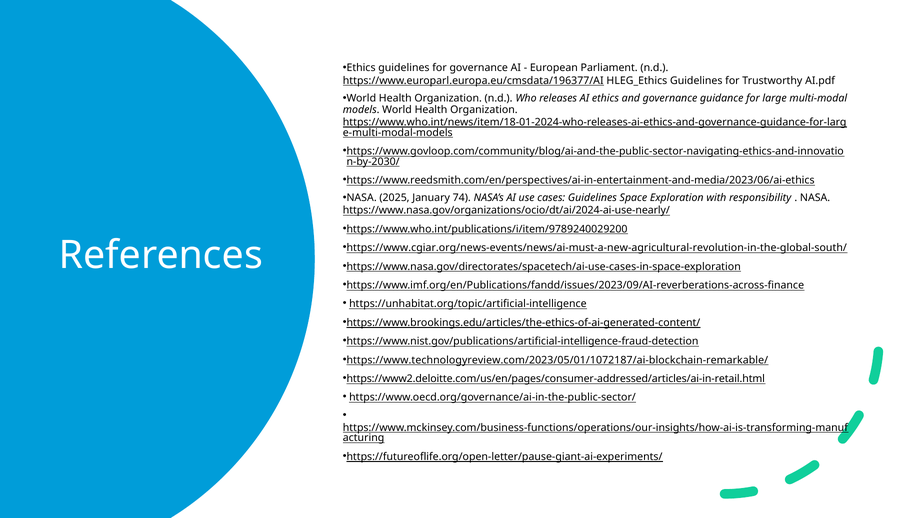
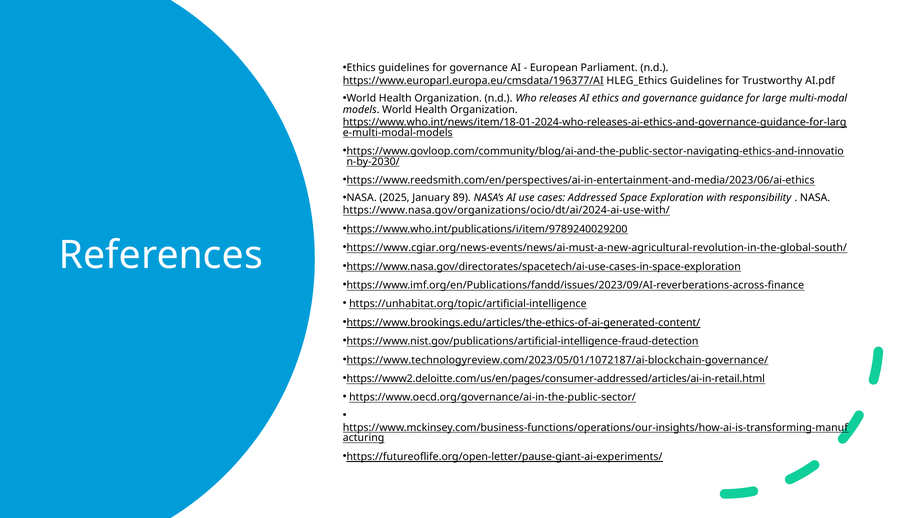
74: 74 -> 89 (462, 198)
cases Guidelines: Guidelines -> Addressed (592, 198)
https://www.nasa.gov/organizations/ocio/dt/ai/2024-ai-use-nearly/: https://www.nasa.gov/organizations/ocio/dt/ai/2024-ai-use-nearly/ -> https://www.nasa.gov/organizations/ocio/dt/ai/2024-ai-use-with/ (506, 210)
https://www.technologyreview.com/2023/05/01/1072187/ai-blockchain-remarkable/: https://www.technologyreview.com/2023/05/01/1072187/ai-blockchain-remarkable/ -> https://www.technologyreview.com/2023/05/01/1072187/ai-blockchain-governance/ (557, 360)
